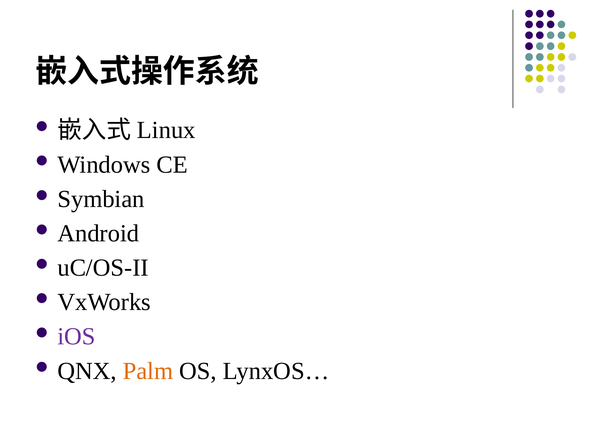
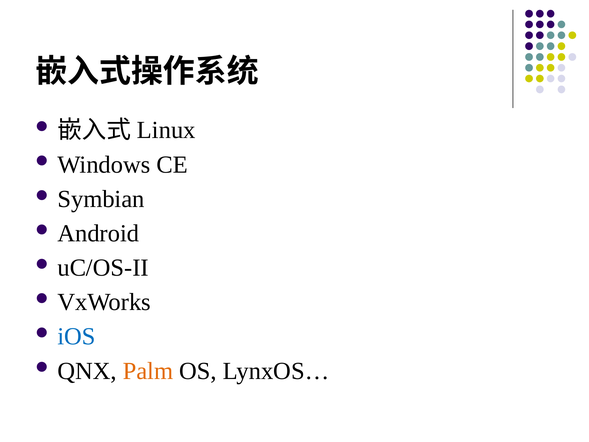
iOS colour: purple -> blue (77, 336)
